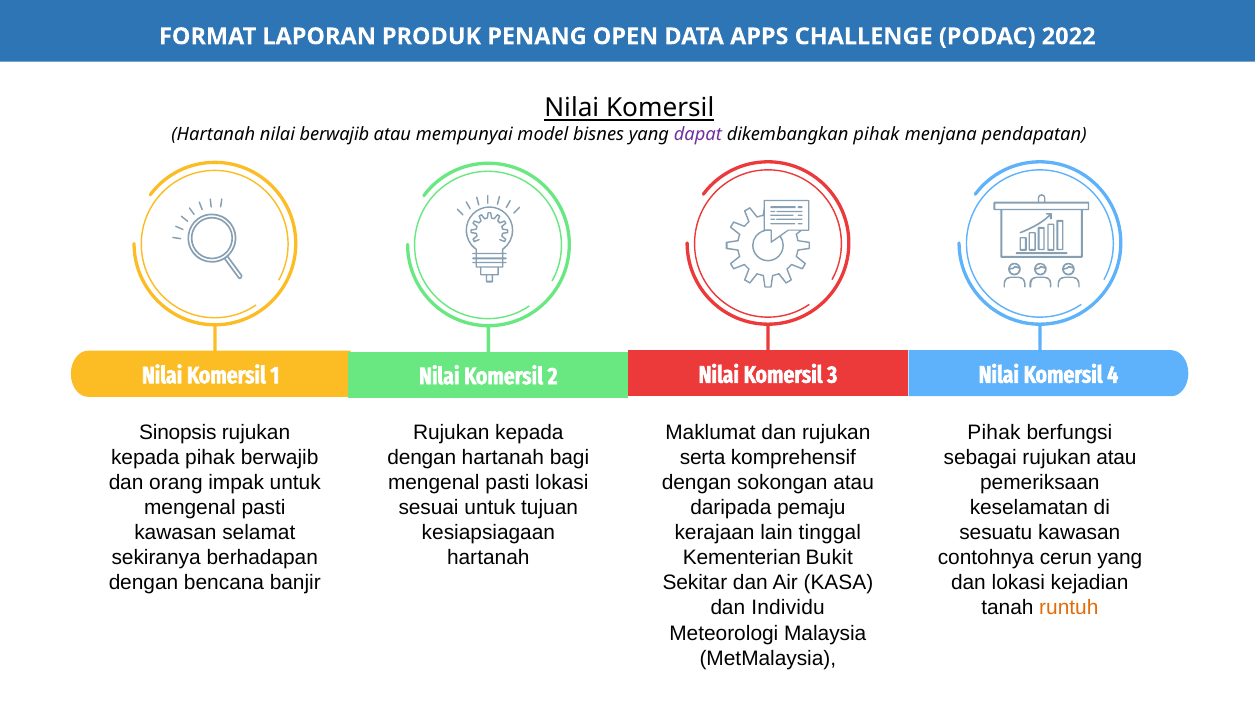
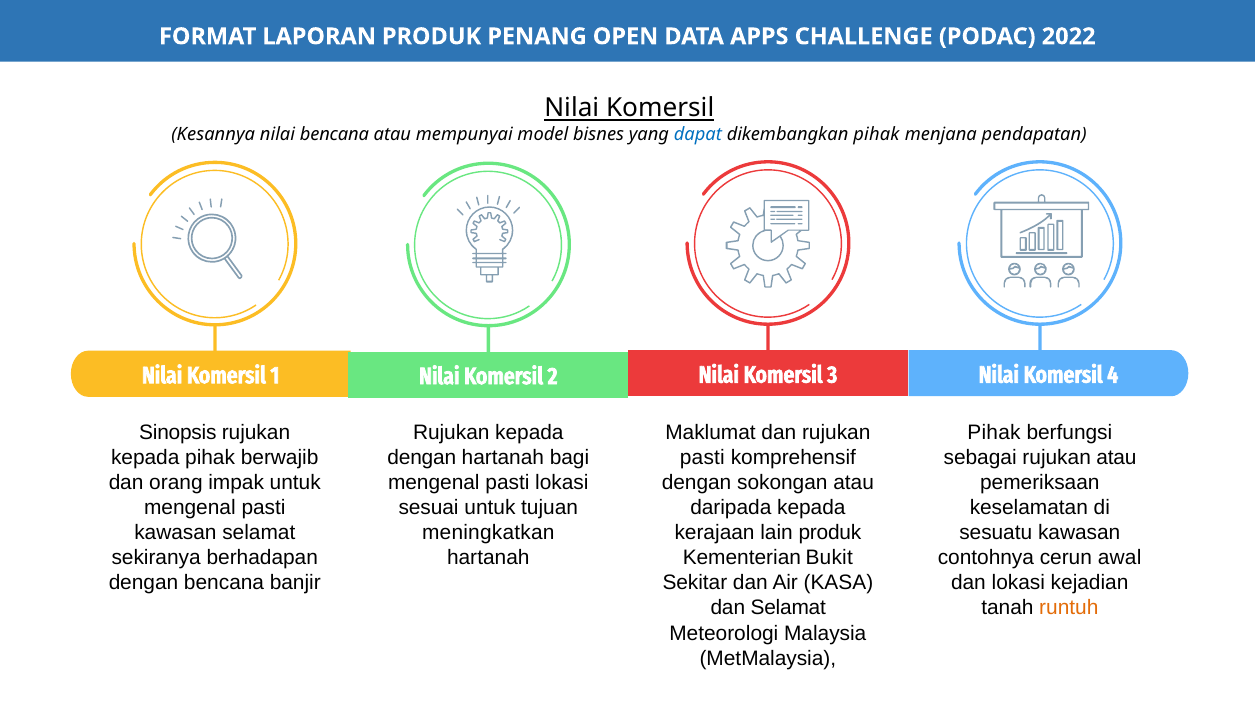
Hartanah: Hartanah -> Kesannya (213, 134)
nilai berwajib: berwajib -> bencana (334, 134)
dapat colour: purple -> blue (698, 134)
serta: serta -> pasti (702, 457)
daripada pemaju: pemaju -> kepada (811, 508)
kesiapsiagaan: kesiapsiagaan -> meningkatkan (488, 533)
lain tinggal: tinggal -> produk (830, 533)
cerun yang: yang -> awal (1120, 558)
dan Individu: Individu -> Selamat (788, 608)
